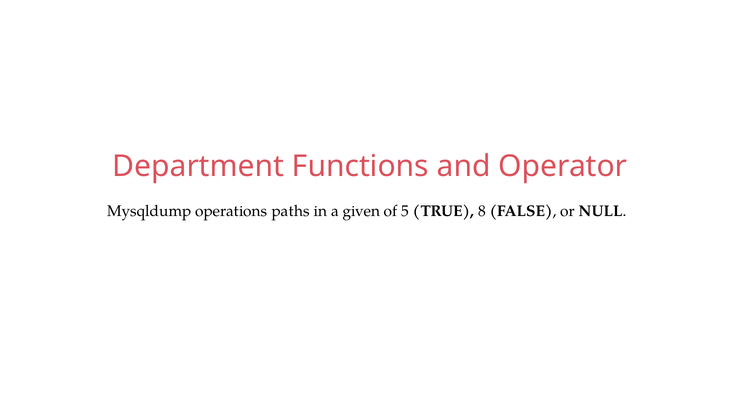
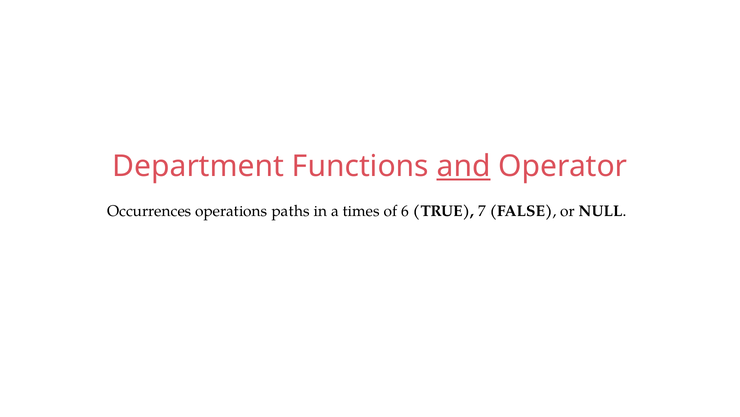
and underline: none -> present (464, 166)
Mysqldump: Mysqldump -> Occurrences (149, 211)
given: given -> times (361, 211)
5: 5 -> 6 (405, 211)
8: 8 -> 7 (482, 211)
